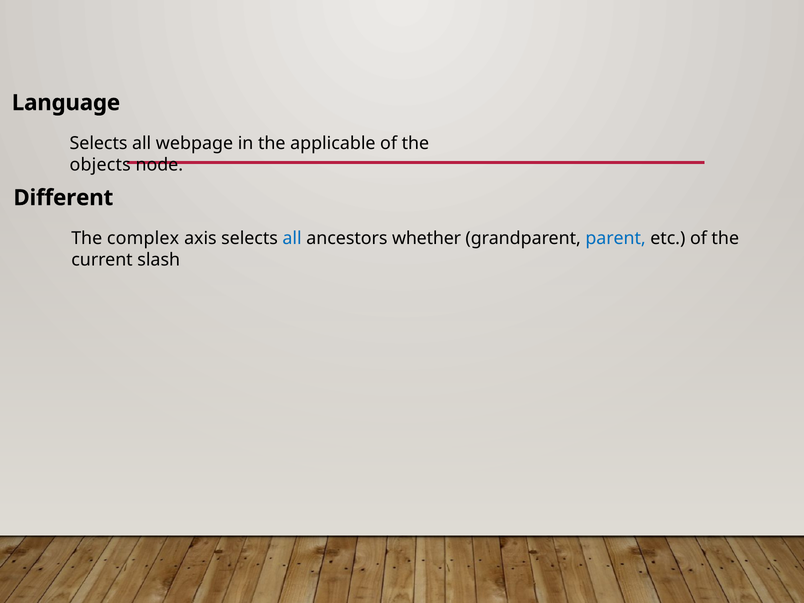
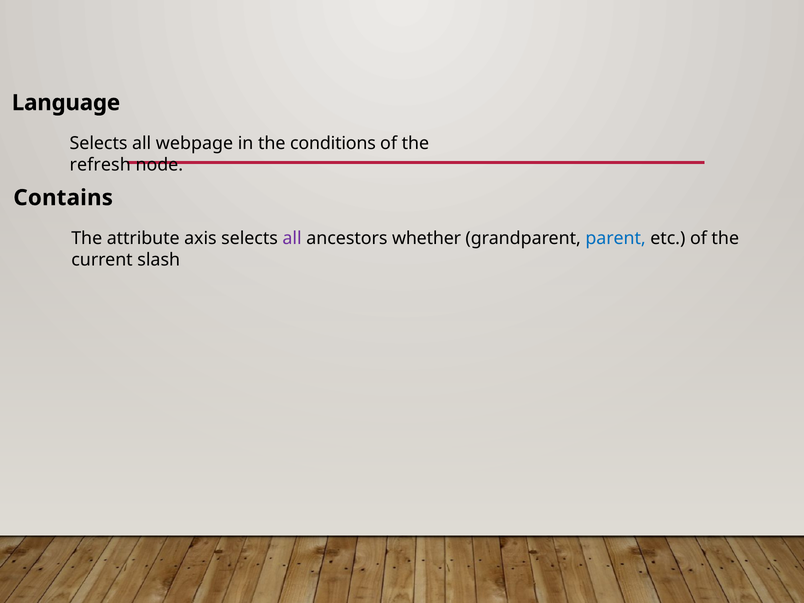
applicable: applicable -> conditions (333, 143)
objects: objects -> refresh (100, 165)
Different: Different -> Contains (63, 198)
complex: complex -> attribute (143, 238)
all colour: blue -> purple (292, 238)
